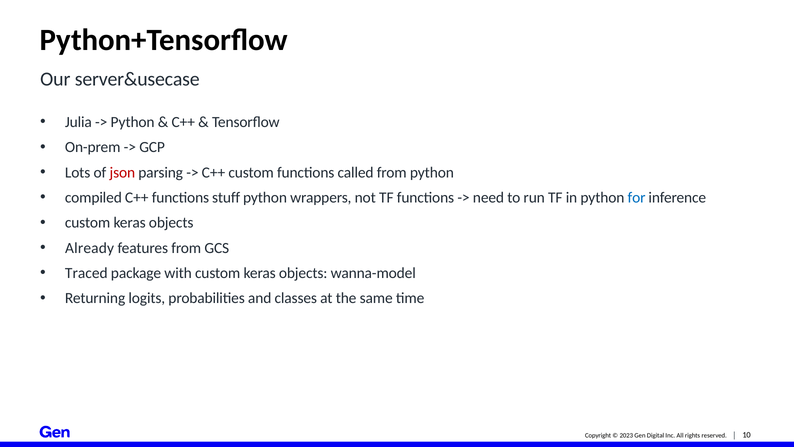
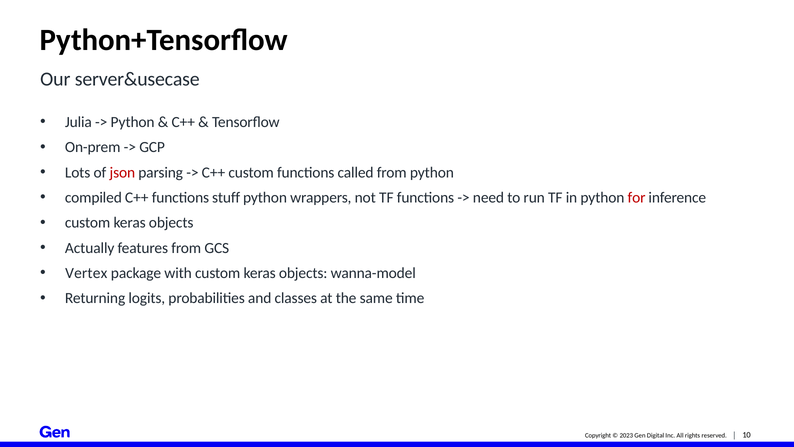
for colour: blue -> red (637, 197)
Already: Already -> Actually (90, 248)
Traced: Traced -> Vertex (86, 273)
